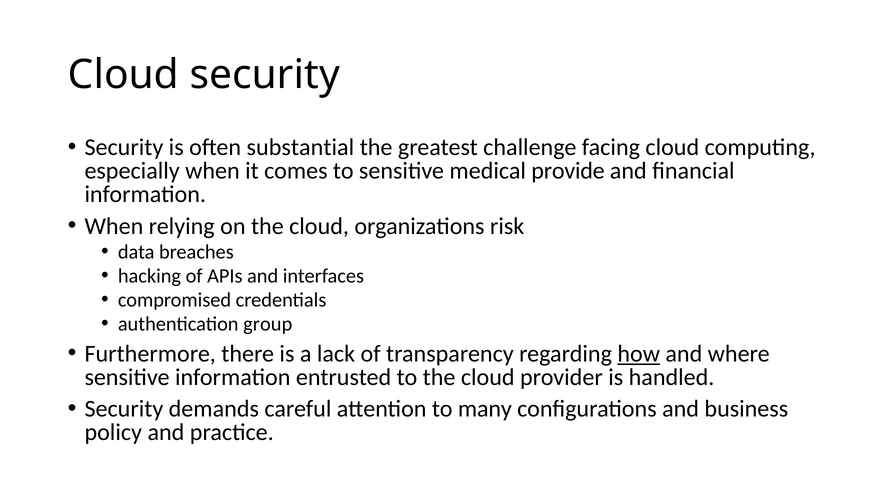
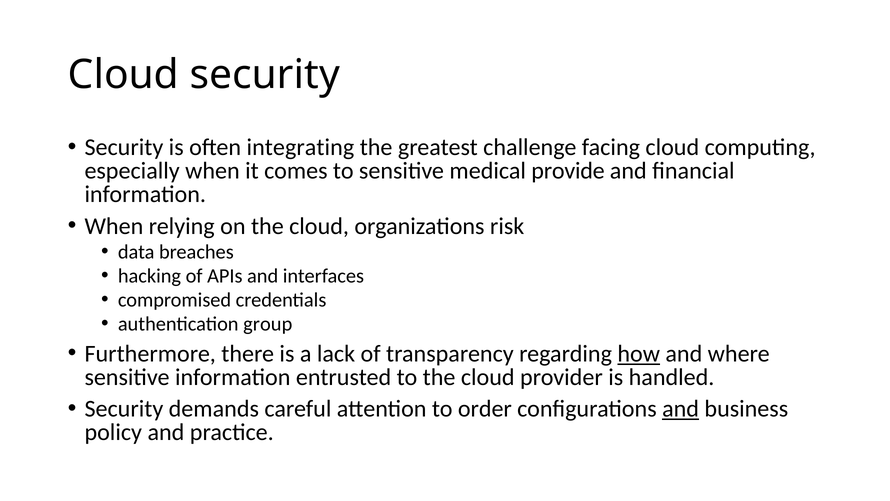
substantial: substantial -> integrating (300, 147)
many: many -> order (485, 409)
and underline: none -> present (681, 409)
